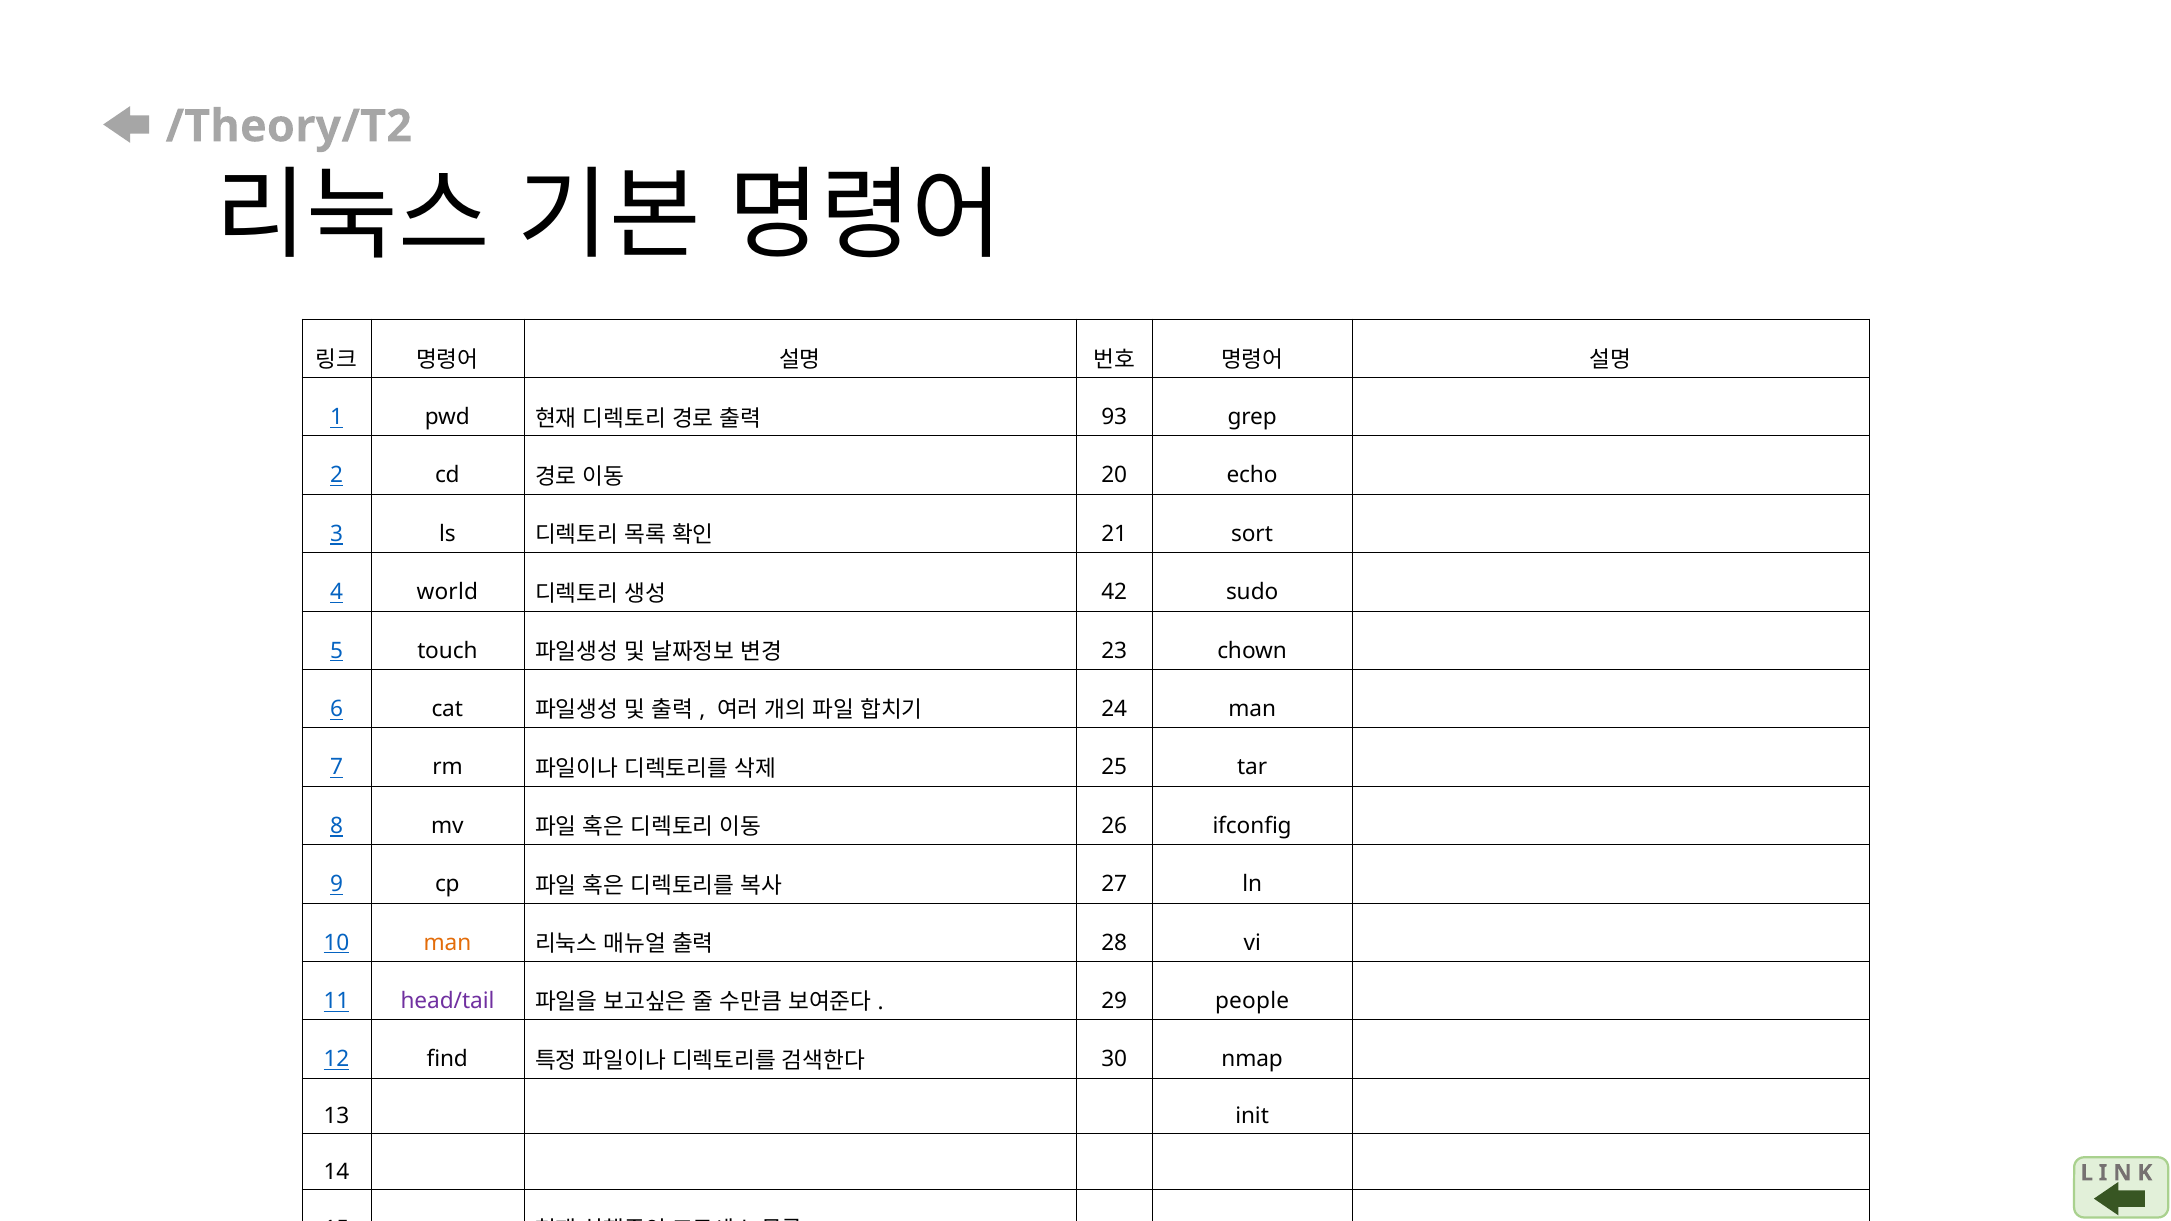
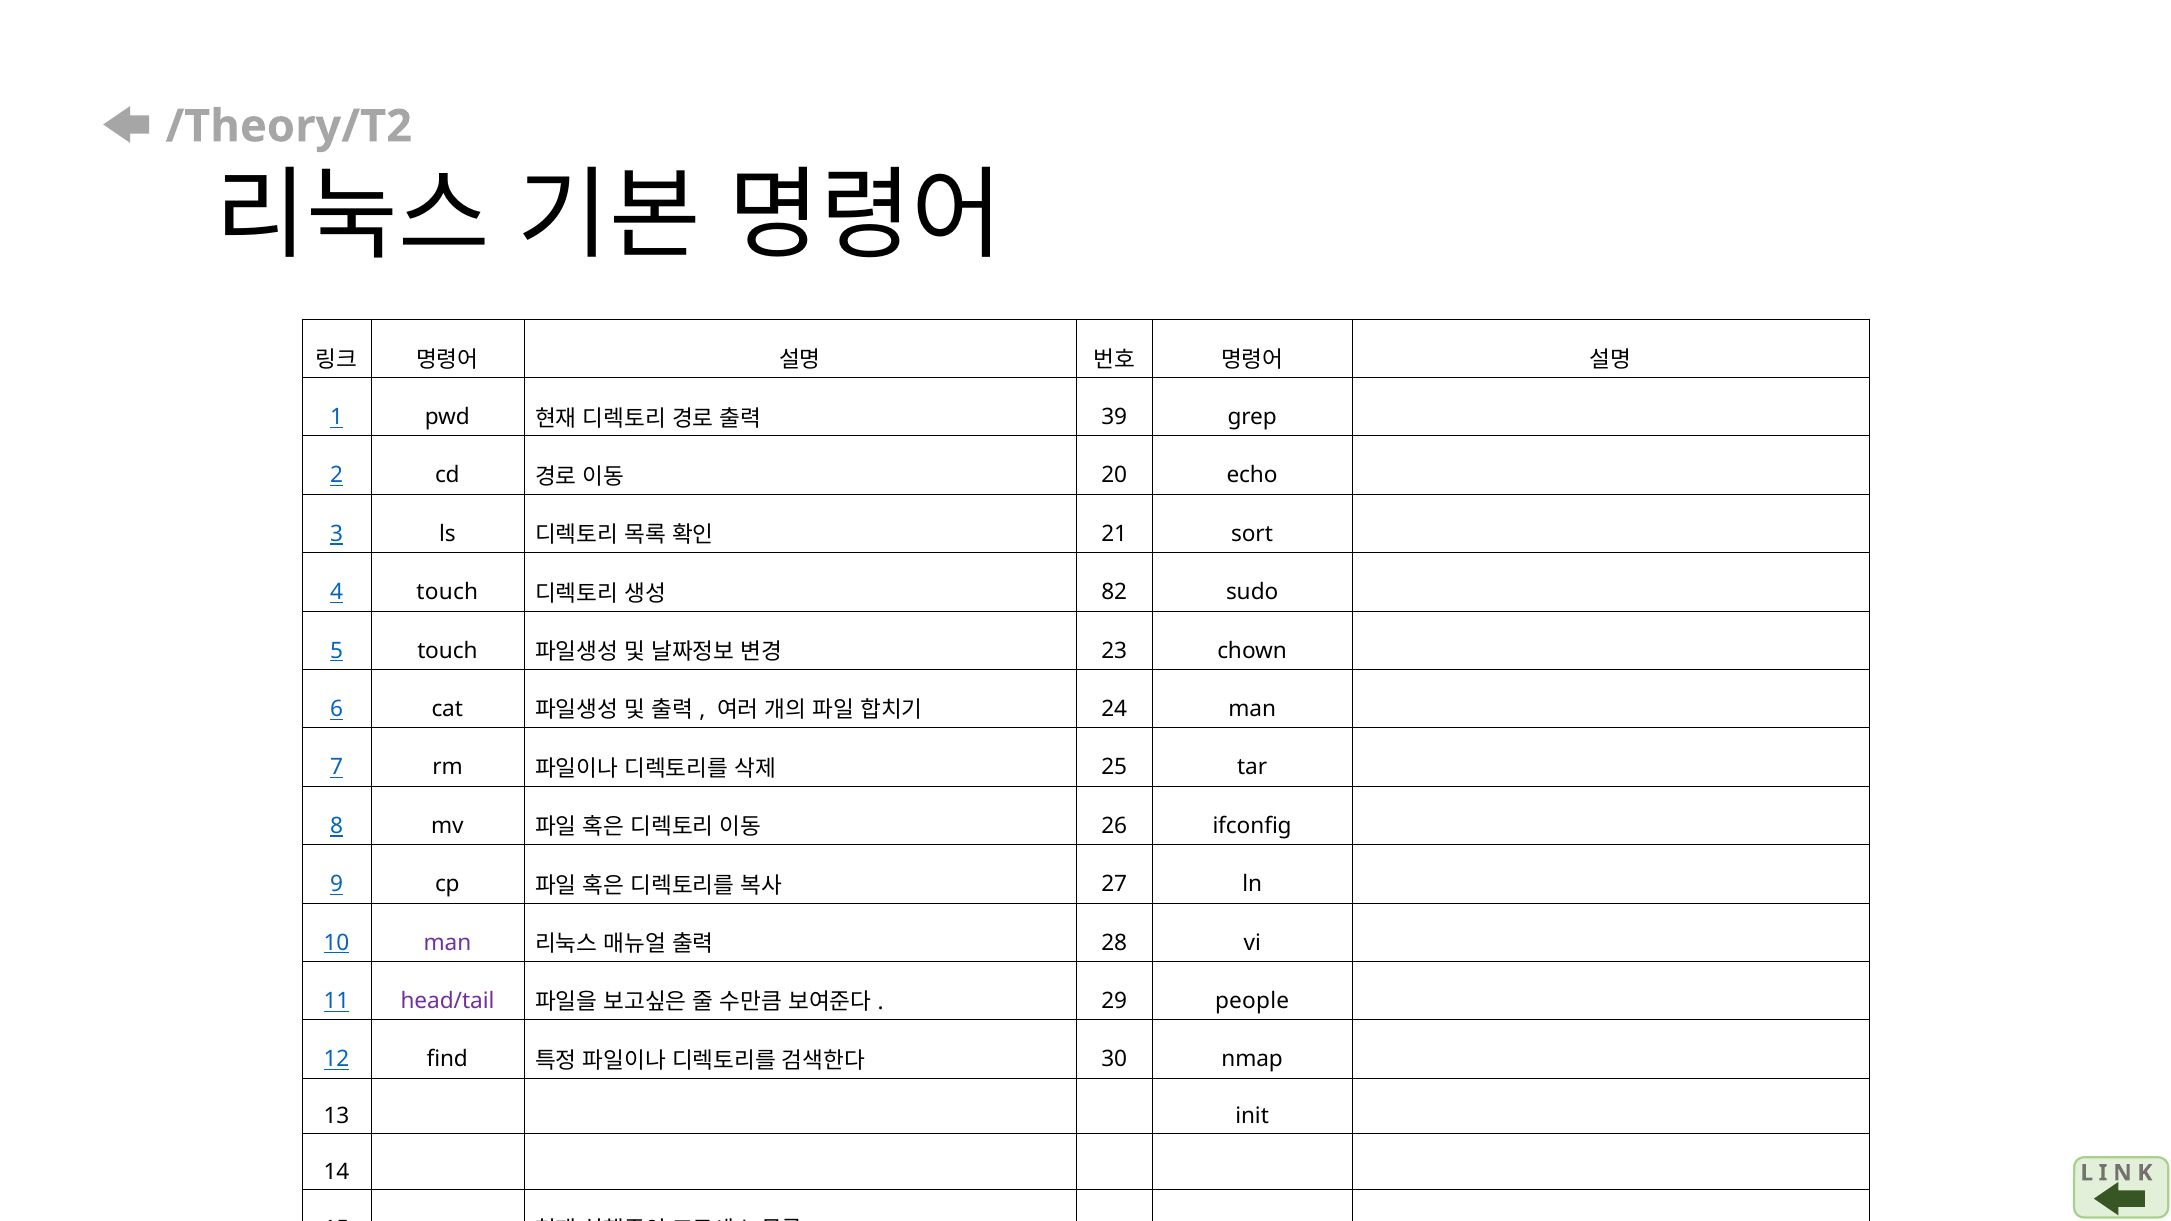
93: 93 -> 39 (1114, 417)
4 world: world -> touch (447, 592)
42: 42 -> 82 (1114, 592)
man colour: orange -> purple (447, 943)
